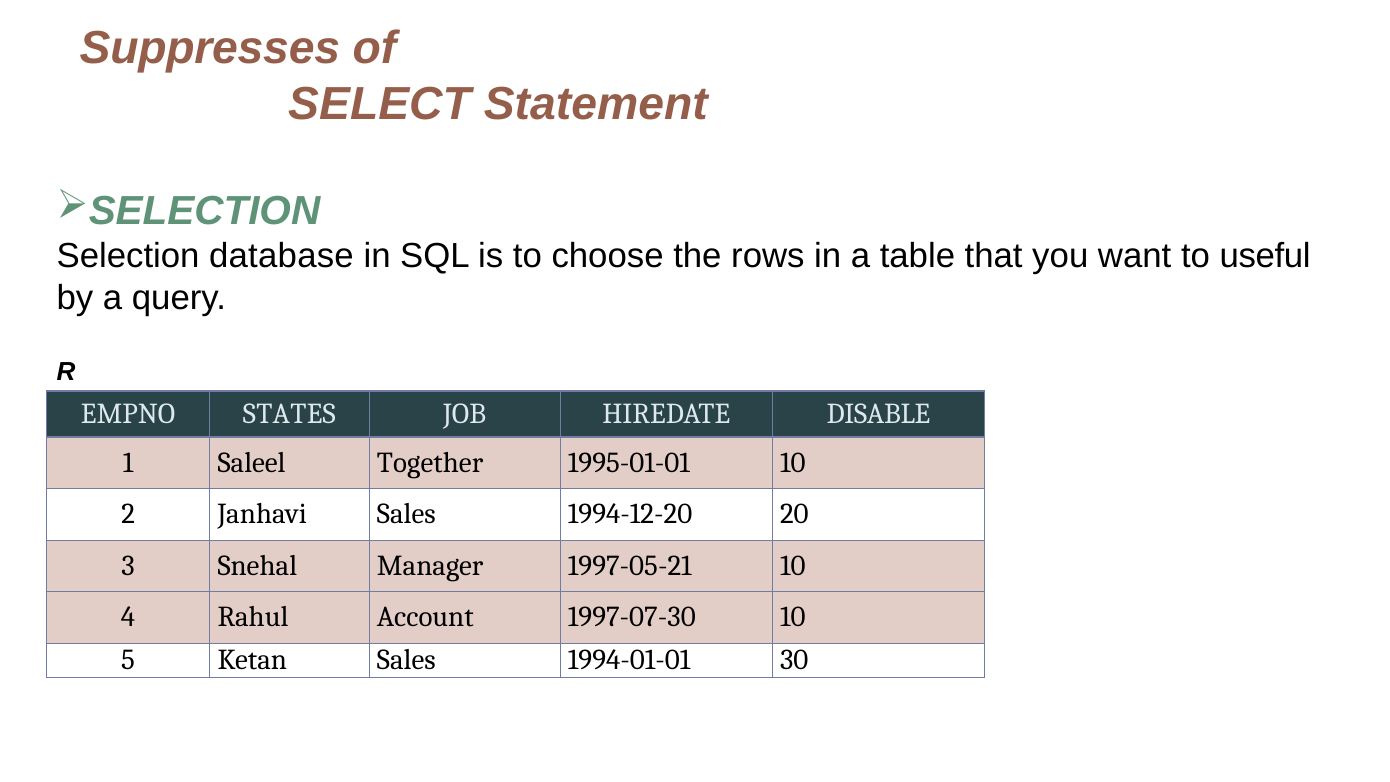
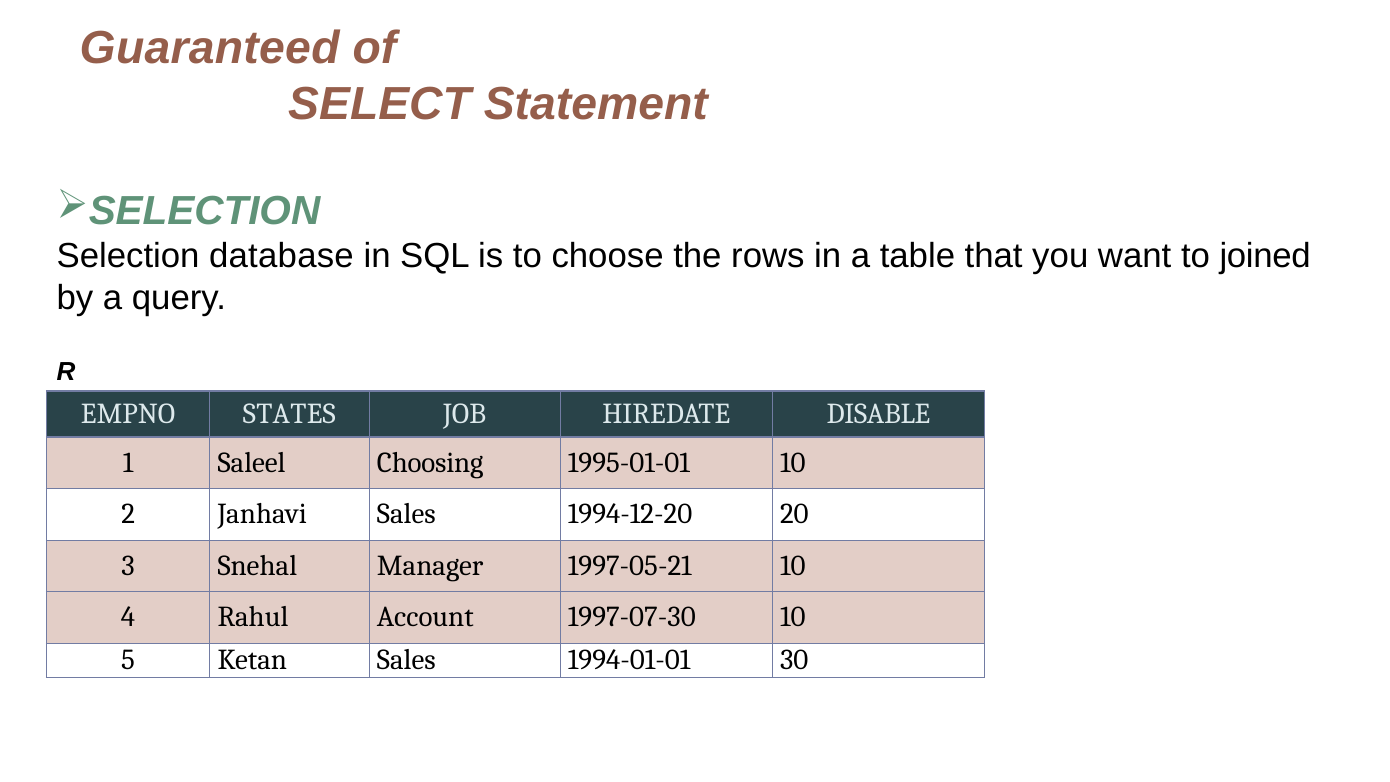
Suppresses: Suppresses -> Guaranteed (210, 49)
useful: useful -> joined (1265, 256)
Together: Together -> Choosing (430, 462)
